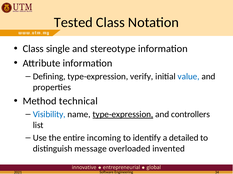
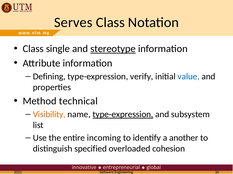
Tested: Tested -> Serves (73, 23)
stereotype underline: none -> present (113, 49)
Visibility colour: blue -> orange (49, 115)
controllers: controllers -> subsystem (191, 115)
detailed: detailed -> another (184, 138)
message: message -> specified (91, 149)
invented: invented -> cohesion (169, 149)
